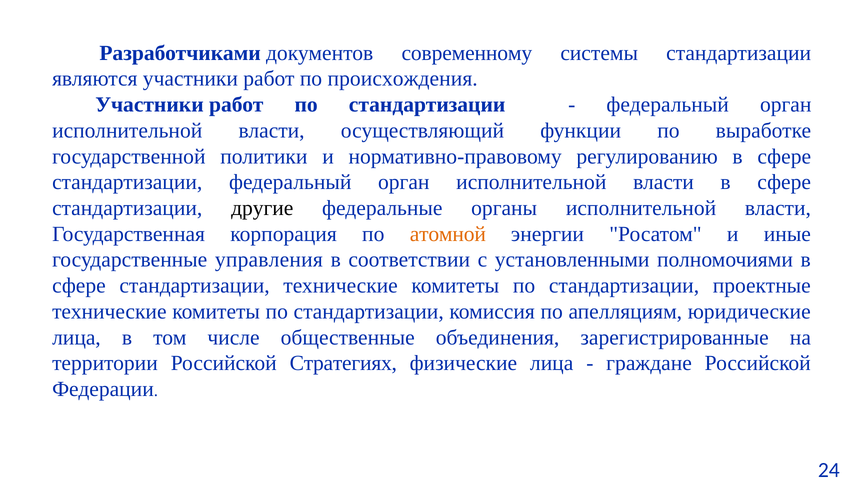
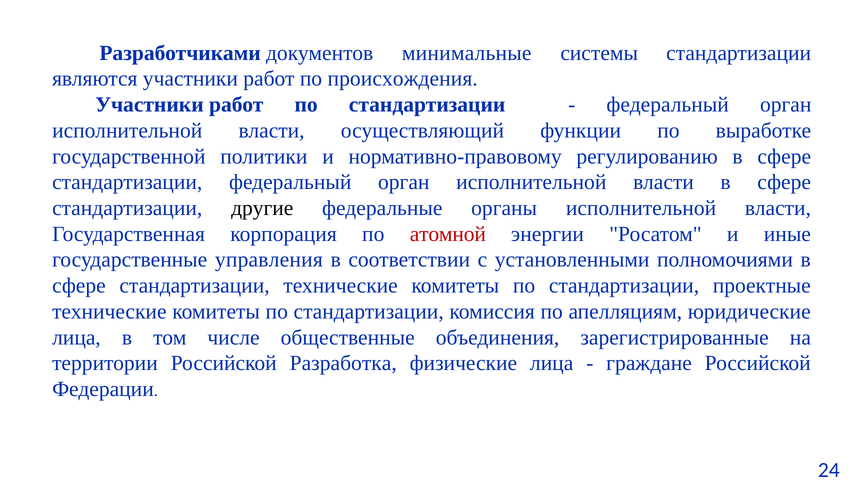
современному: современному -> минимальные (467, 53)
атомной colour: orange -> red (448, 234)
Стратегиях: Стратегиях -> Разработка (343, 363)
